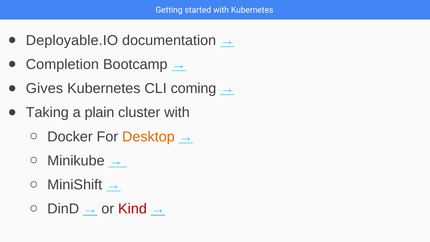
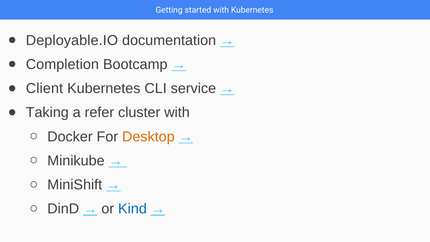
Gives: Gives -> Client (44, 88)
coming: coming -> service (193, 88)
plain: plain -> refer (99, 113)
Kind colour: red -> blue (132, 209)
